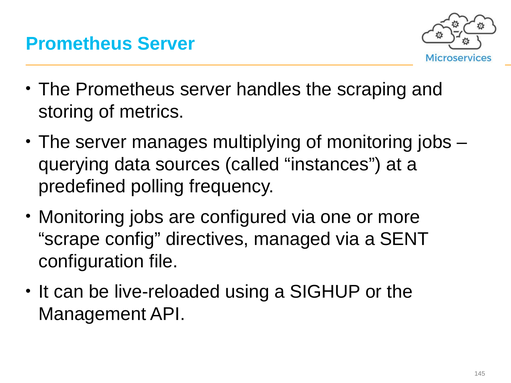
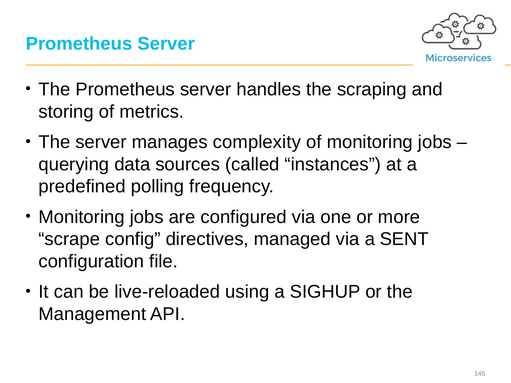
multiplying: multiplying -> complexity (257, 142)
